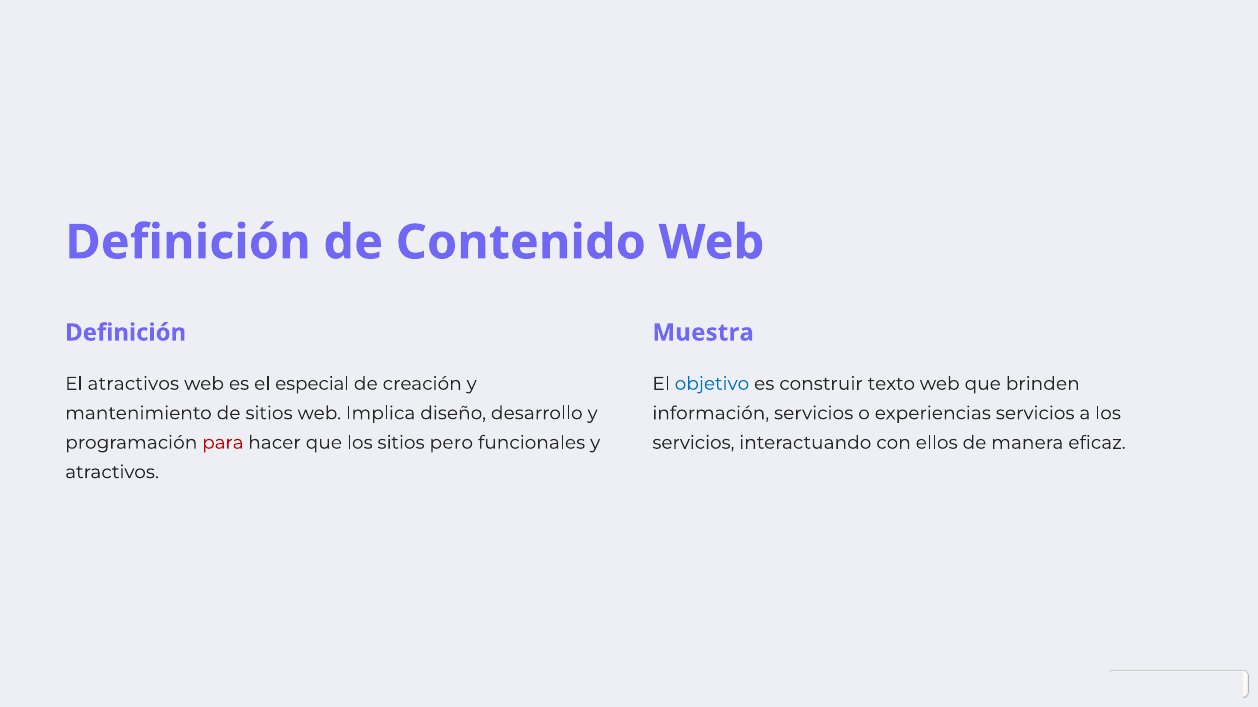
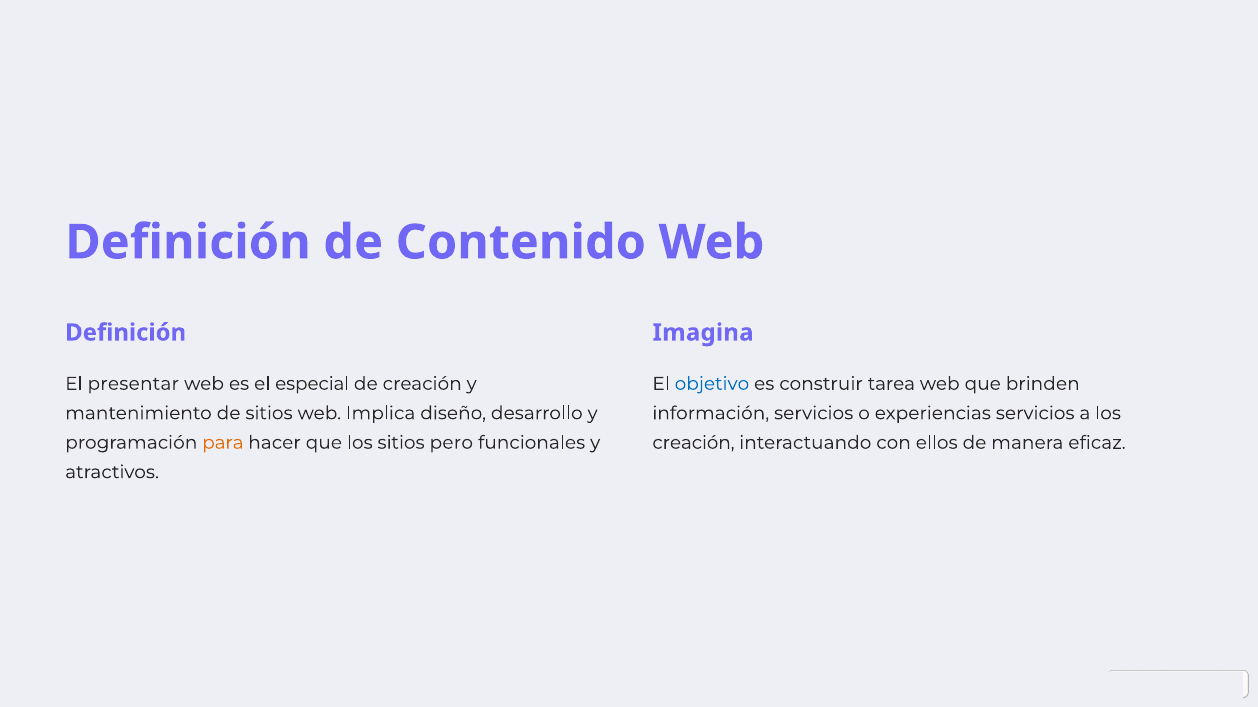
Muestra: Muestra -> Imagina (703, 333)
El atractivos: atractivos -> presentar (133, 384)
texto: texto -> tarea (891, 384)
para colour: red -> orange (223, 443)
servicios: servicios -> creación (693, 443)
